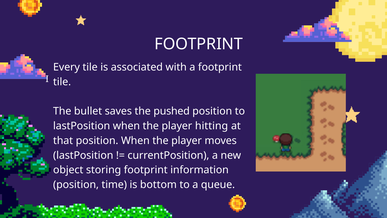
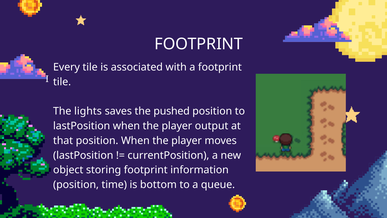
bullet: bullet -> lights (88, 111)
hitting: hitting -> output (212, 126)
